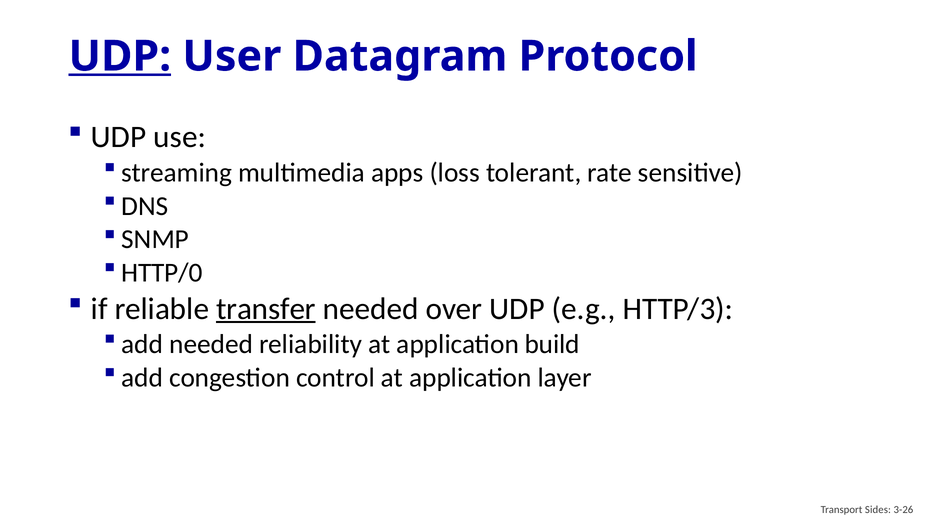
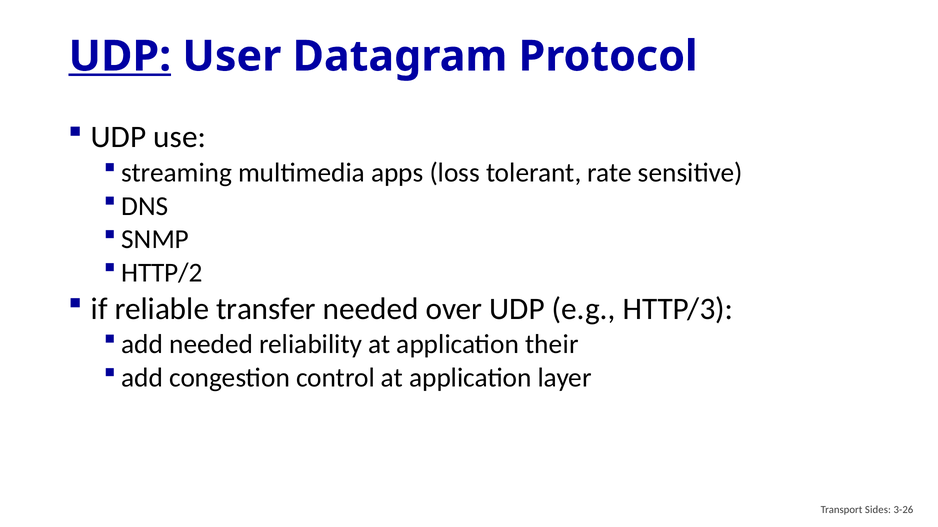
HTTP/0: HTTP/0 -> HTTP/2 (162, 273)
transfer underline: present -> none (266, 309)
build: build -> their (552, 345)
